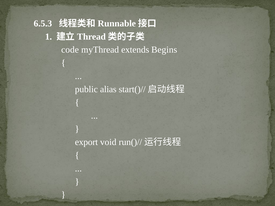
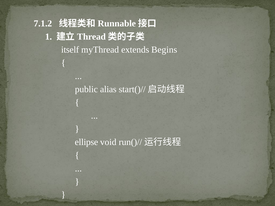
6.5.3: 6.5.3 -> 7.1.2 (43, 23)
code: code -> itself (70, 50)
export: export -> ellipse (86, 142)
